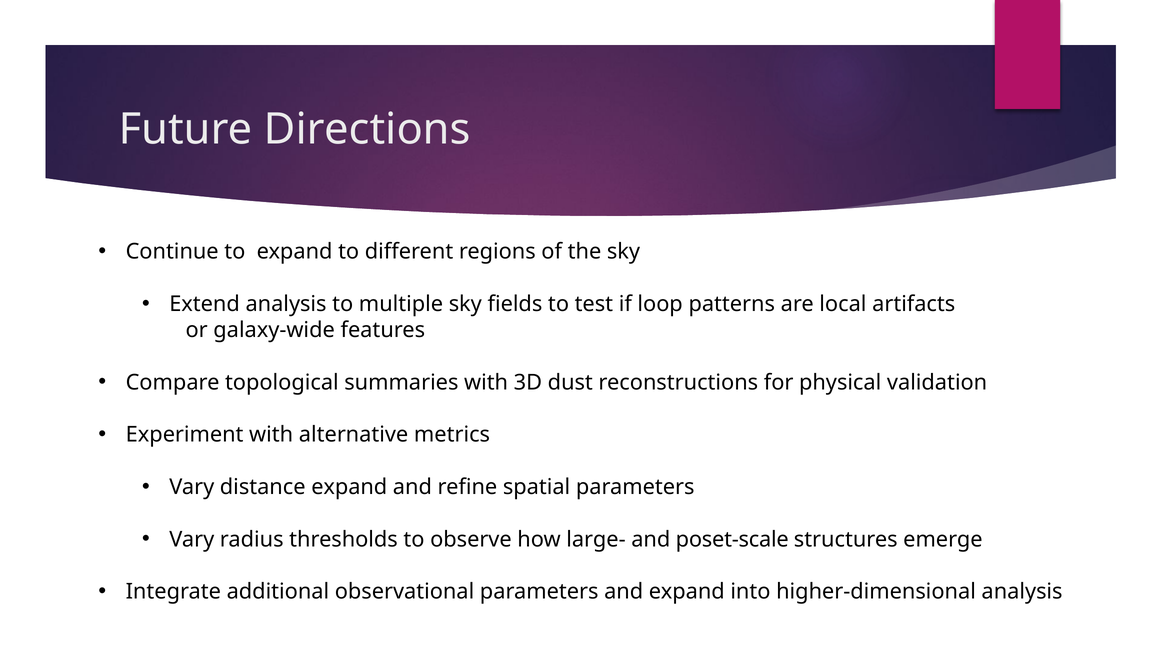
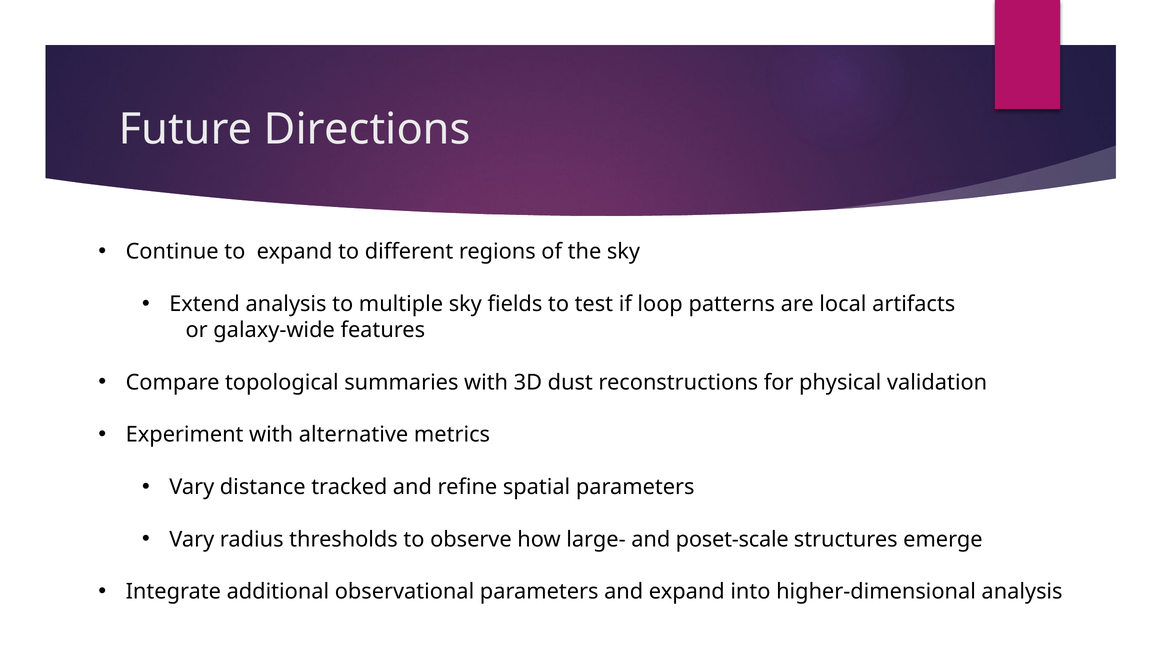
distance expand: expand -> tracked (349, 487)
